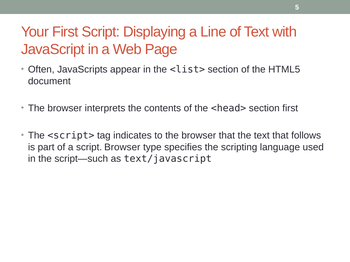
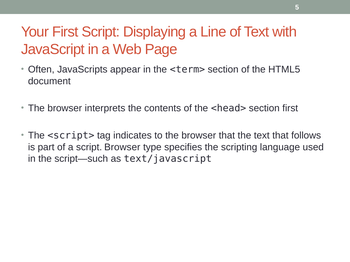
<list>: <list> -> <term> (187, 70)
